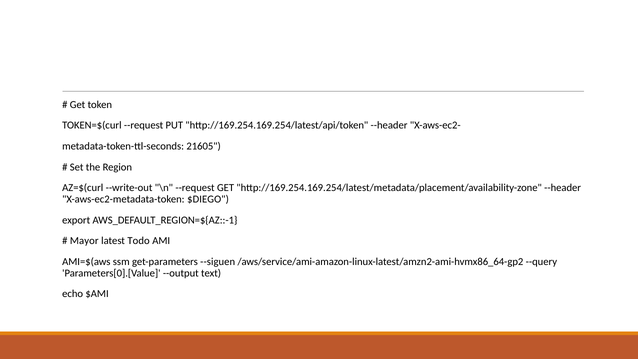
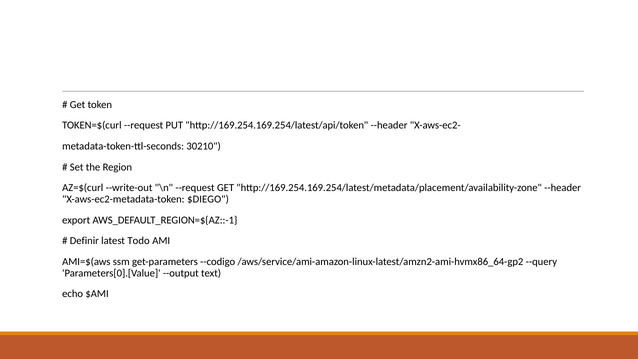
21605: 21605 -> 30210 (204, 146)
Mayor: Mayor -> Definir (84, 241)
--siguen: --siguen -> --codigo (218, 262)
